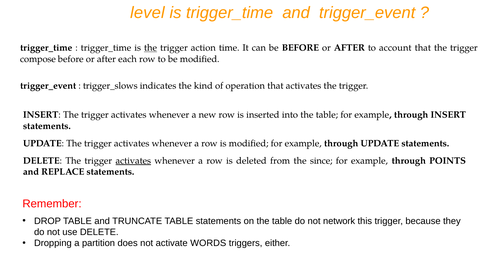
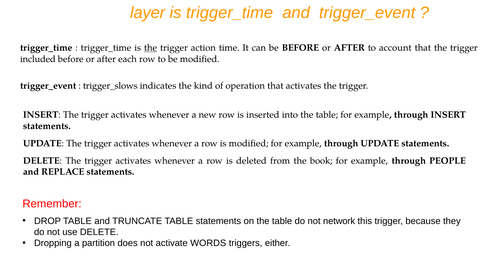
level: level -> layer (148, 13)
compose: compose -> included (38, 59)
activates underline: present -> none (133, 161)
since: since -> book (321, 161)
POINTS: POINTS -> PEOPLE (448, 161)
